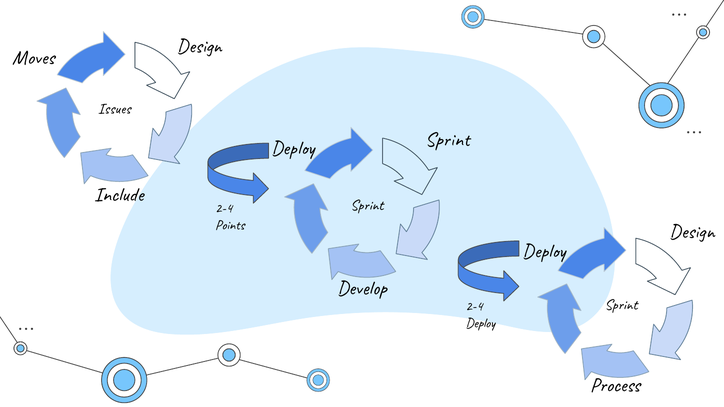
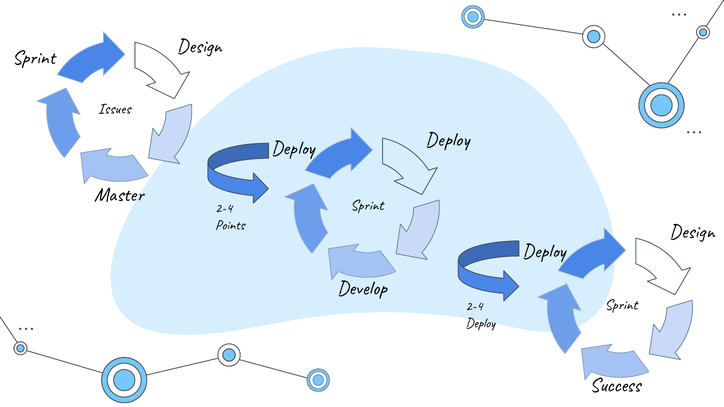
Moves: Moves -> Sprint (34, 58)
Sprint: Sprint -> Deploy (448, 140)
Include: Include -> Master (119, 195)
Process: Process -> Success (615, 385)
